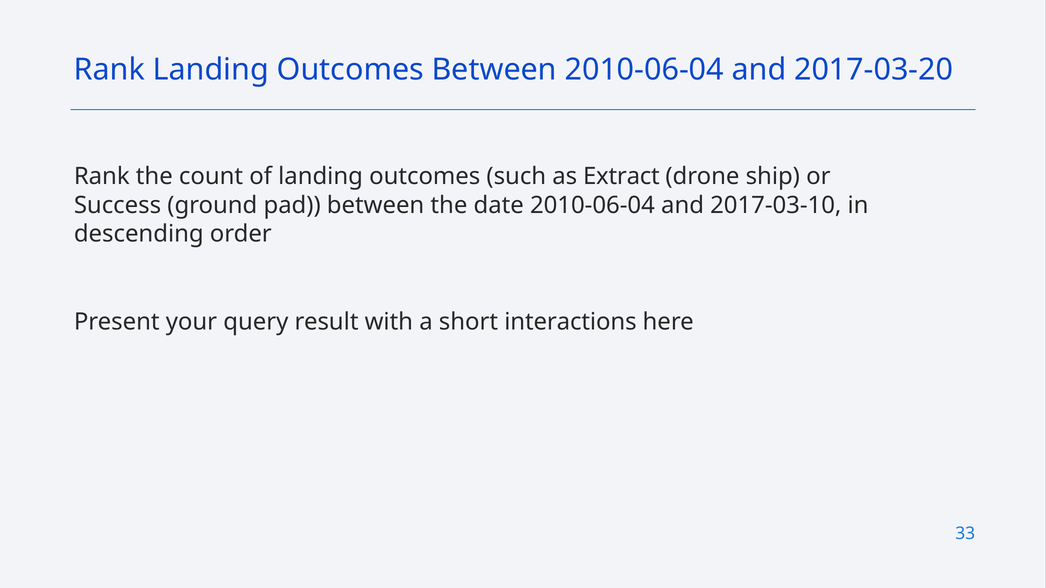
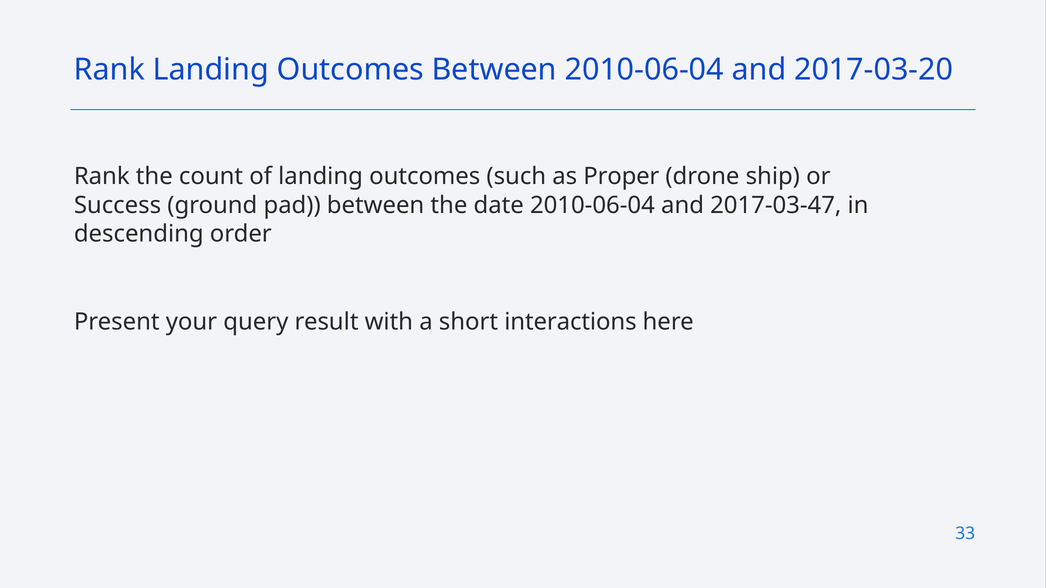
Extract: Extract -> Proper (621, 177)
2017-03-10: 2017-03-10 -> 2017-03-47 (776, 205)
